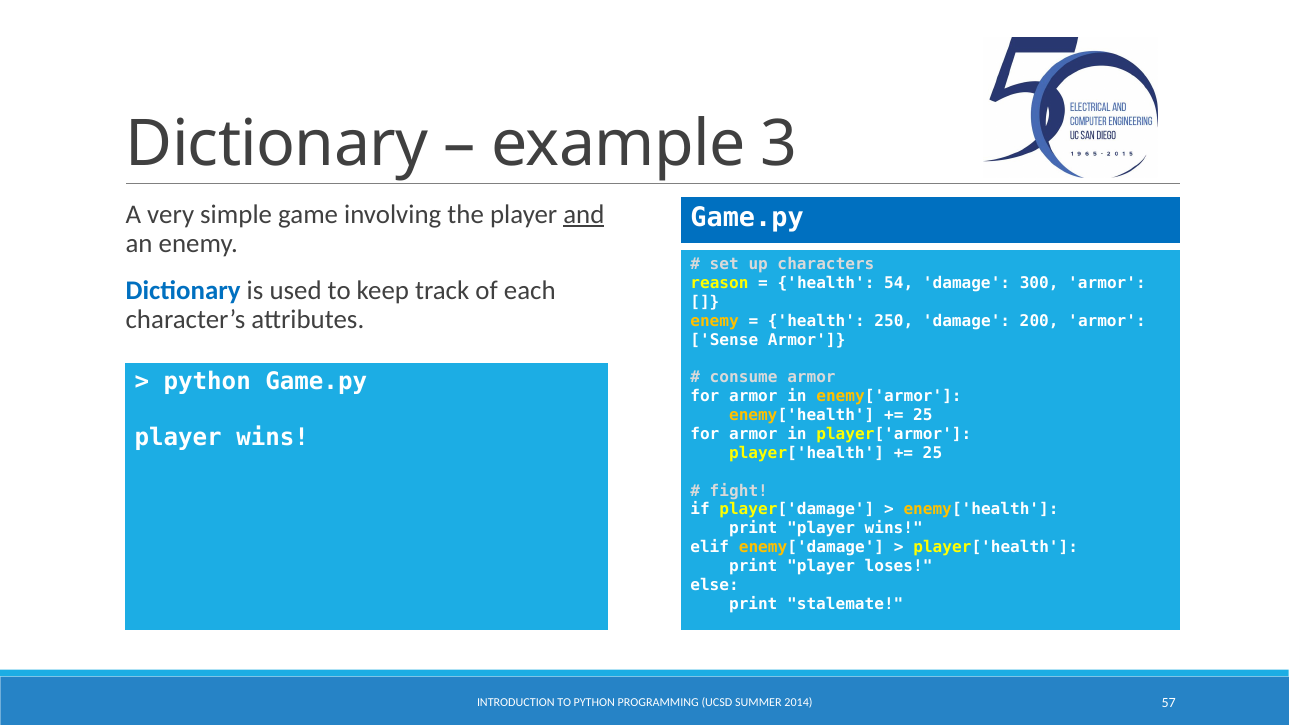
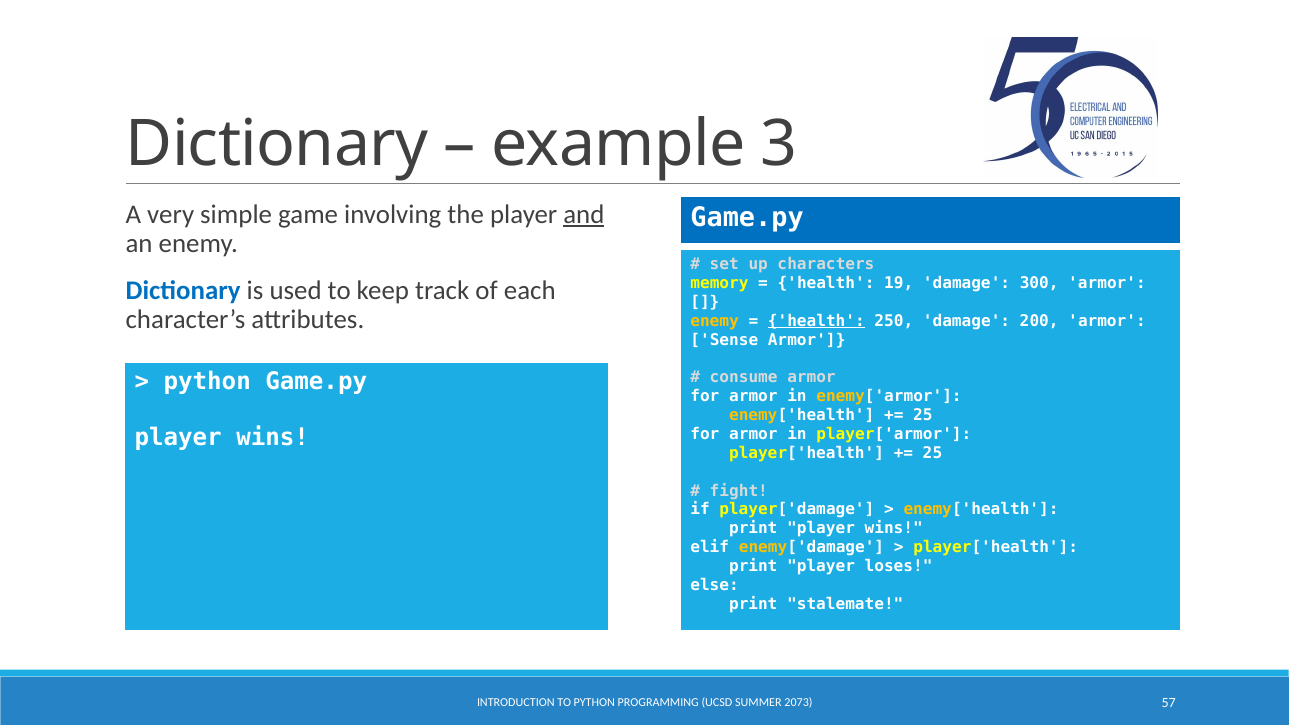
reason: reason -> memory (719, 283)
54: 54 -> 19 (899, 283)
health underline: none -> present (816, 321)
2014: 2014 -> 2073 (798, 703)
